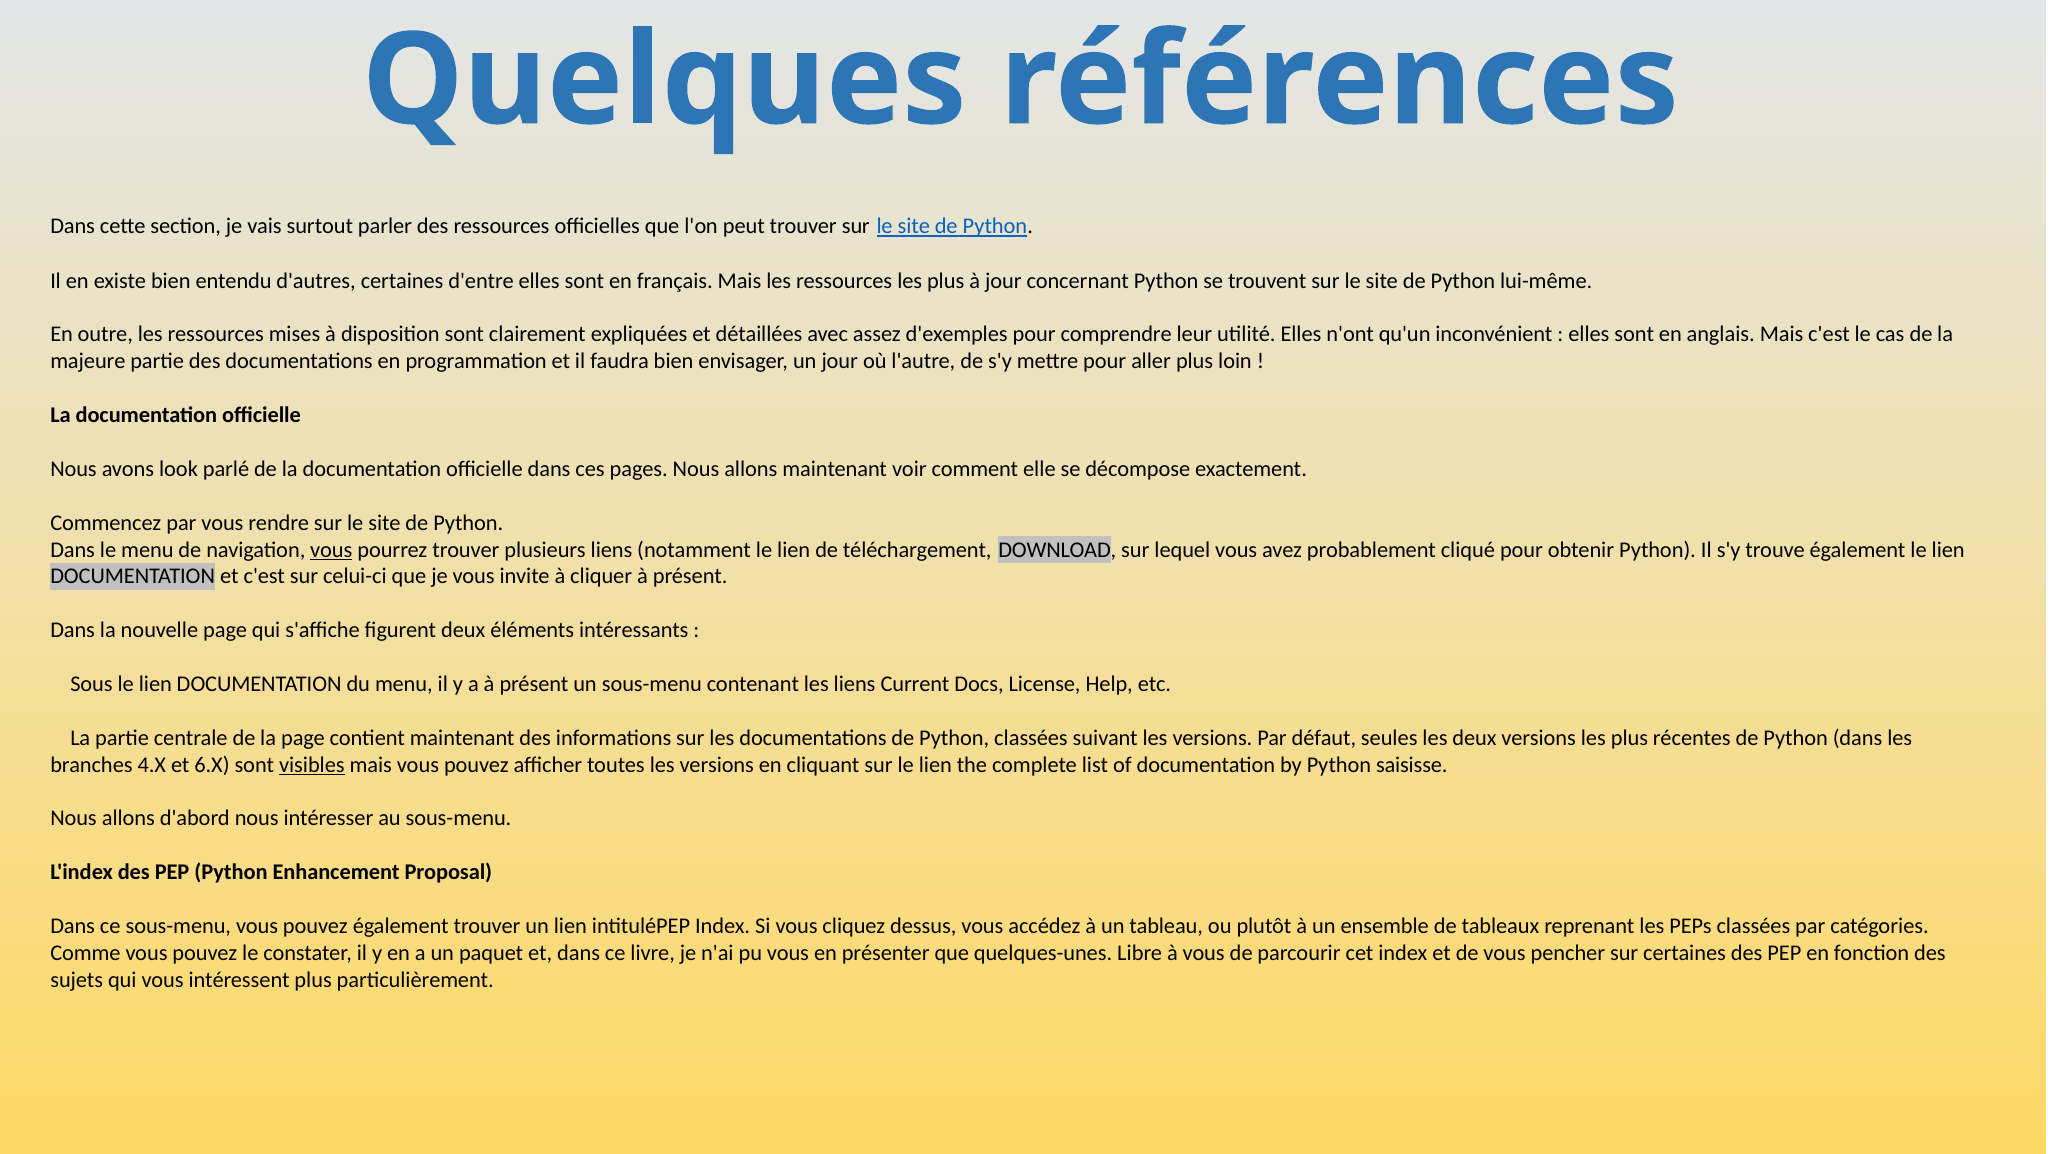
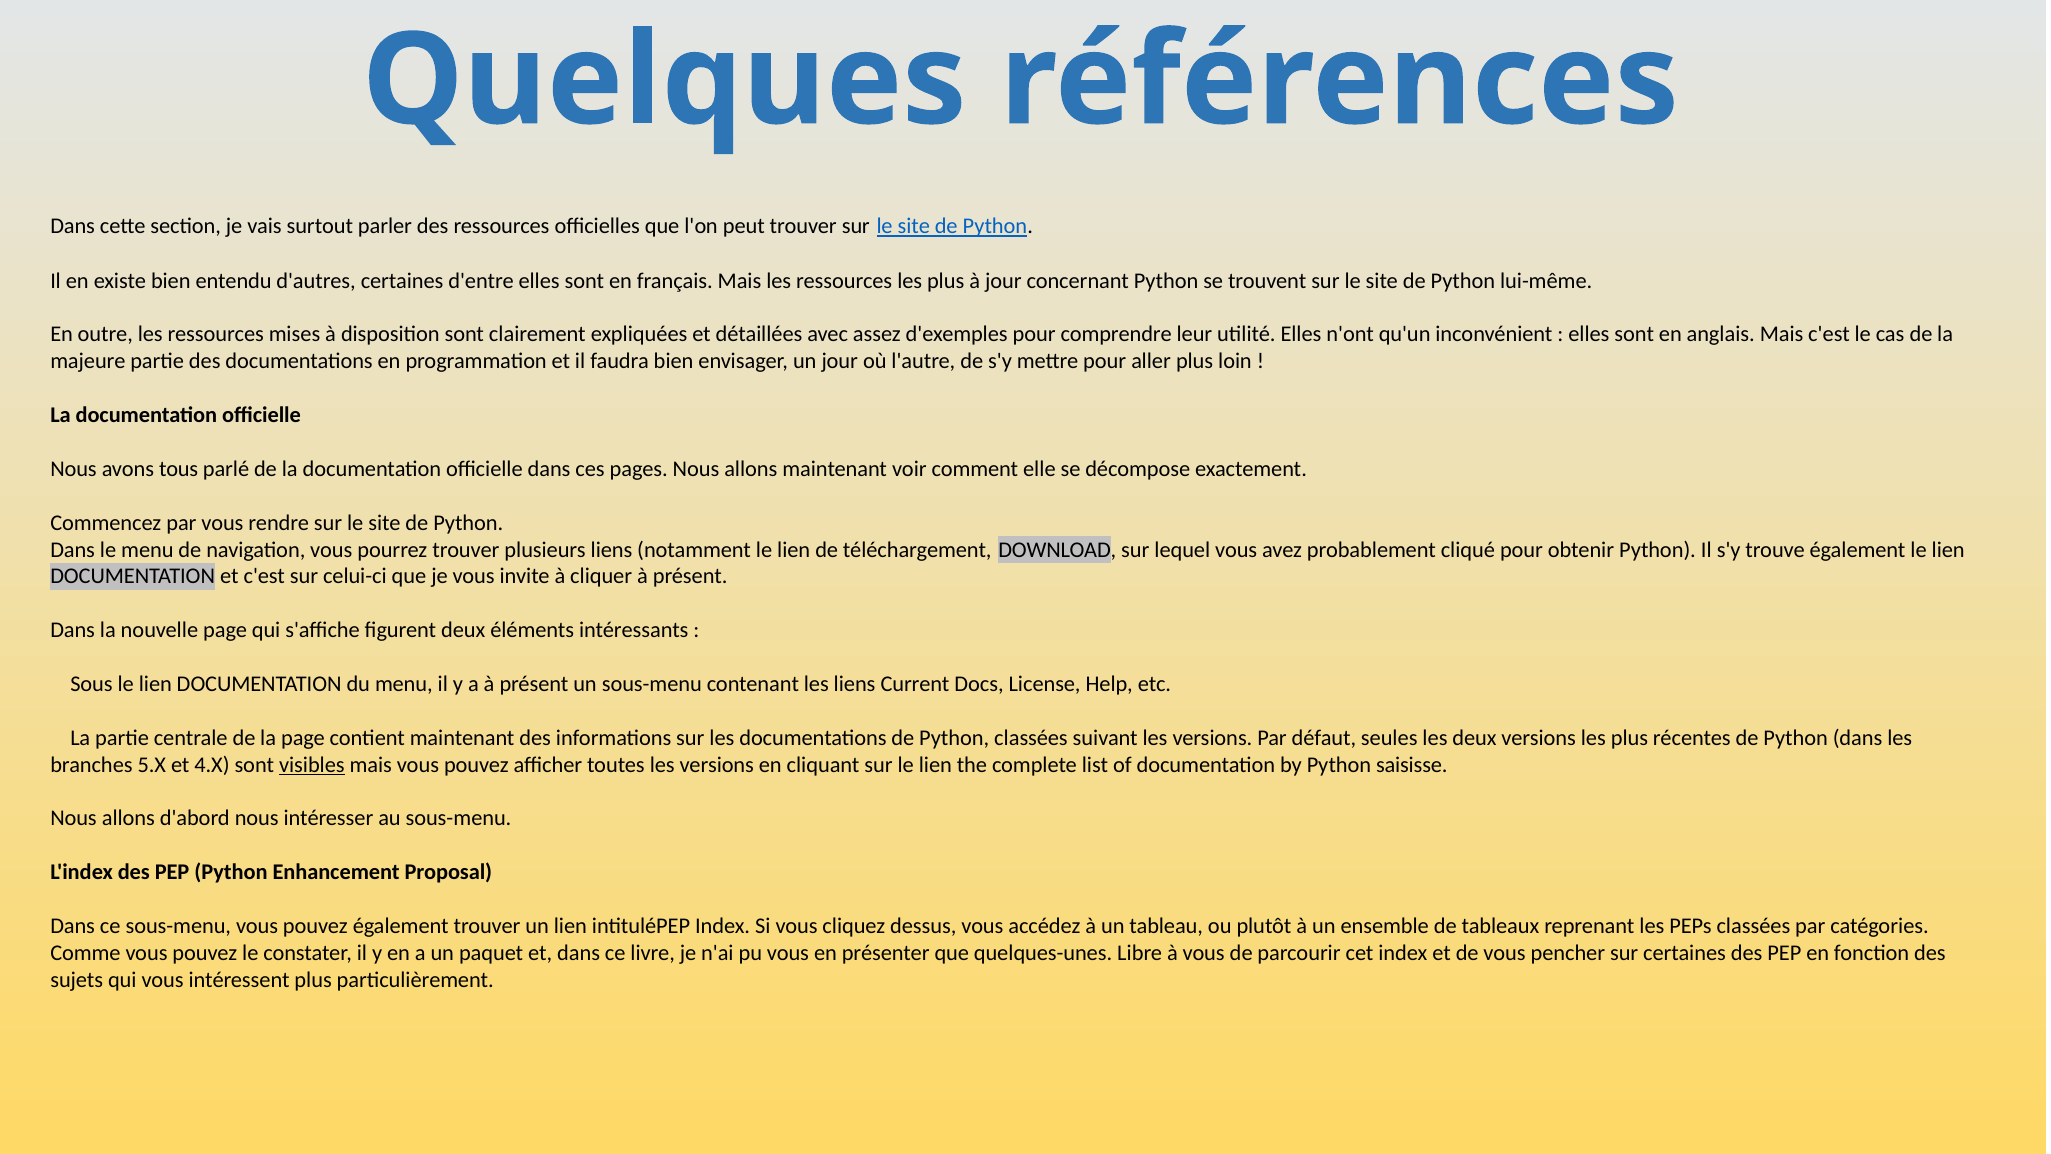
look: look -> tous (179, 469)
vous underline: present -> none (331, 549)
4.X: 4.X -> 5.X (152, 765)
6.X: 6.X -> 4.X (212, 765)
